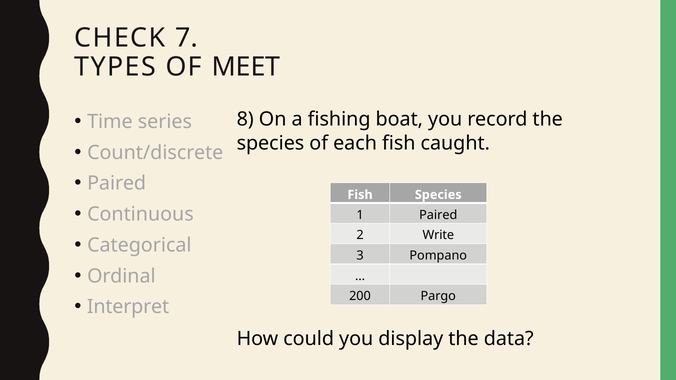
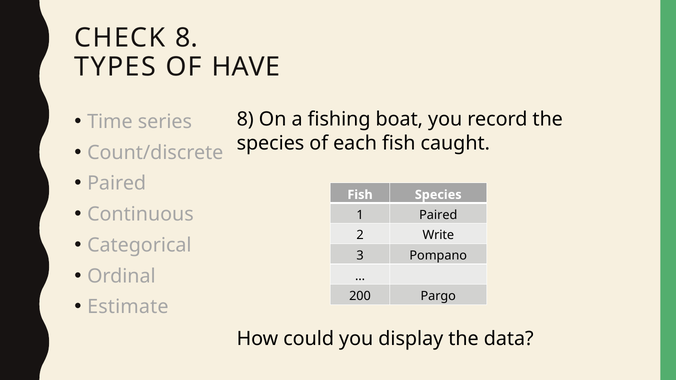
CHECK 7: 7 -> 8 (187, 38)
MEET: MEET -> HAVE (246, 67)
Interpret: Interpret -> Estimate (128, 307)
